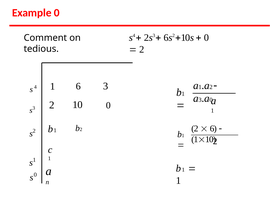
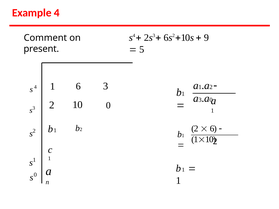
Example 0: 0 -> 4 (57, 13)
0: 0 -> 9 (206, 38)
2: 2 -> 5 (142, 49)
tedious: tedious -> present (41, 49)
